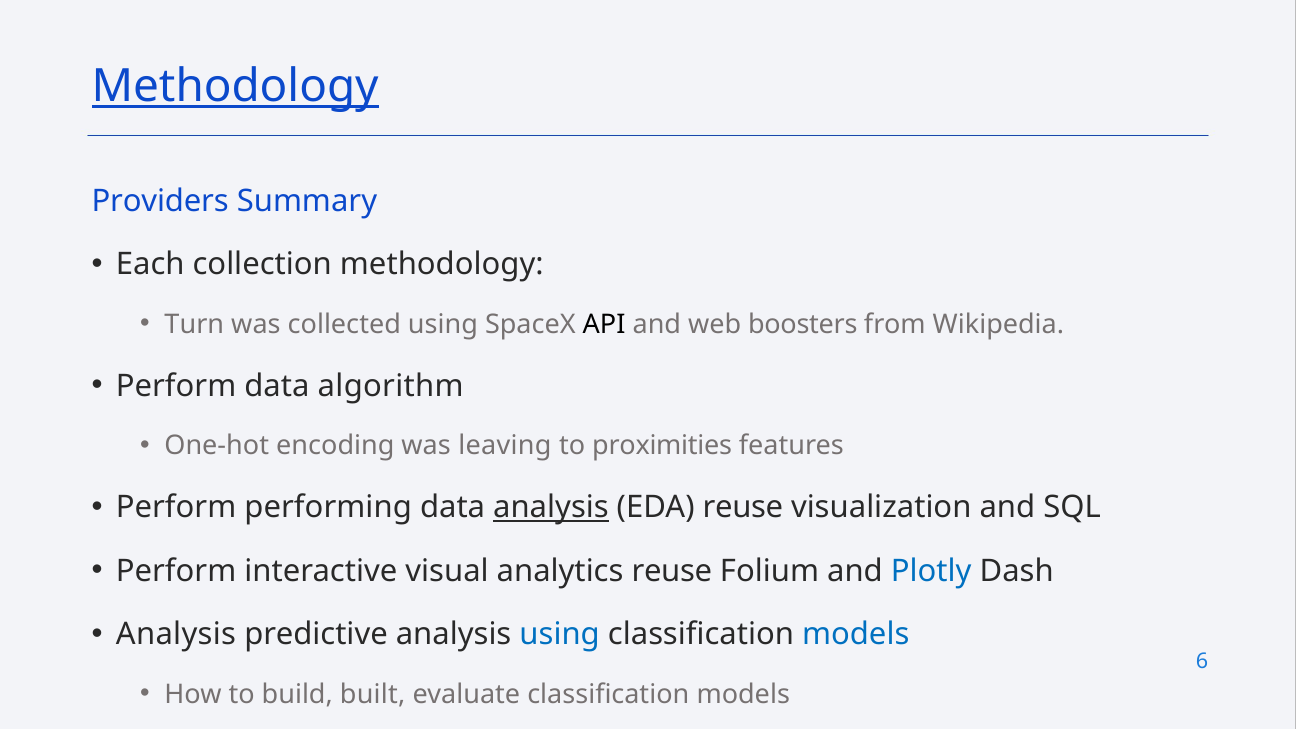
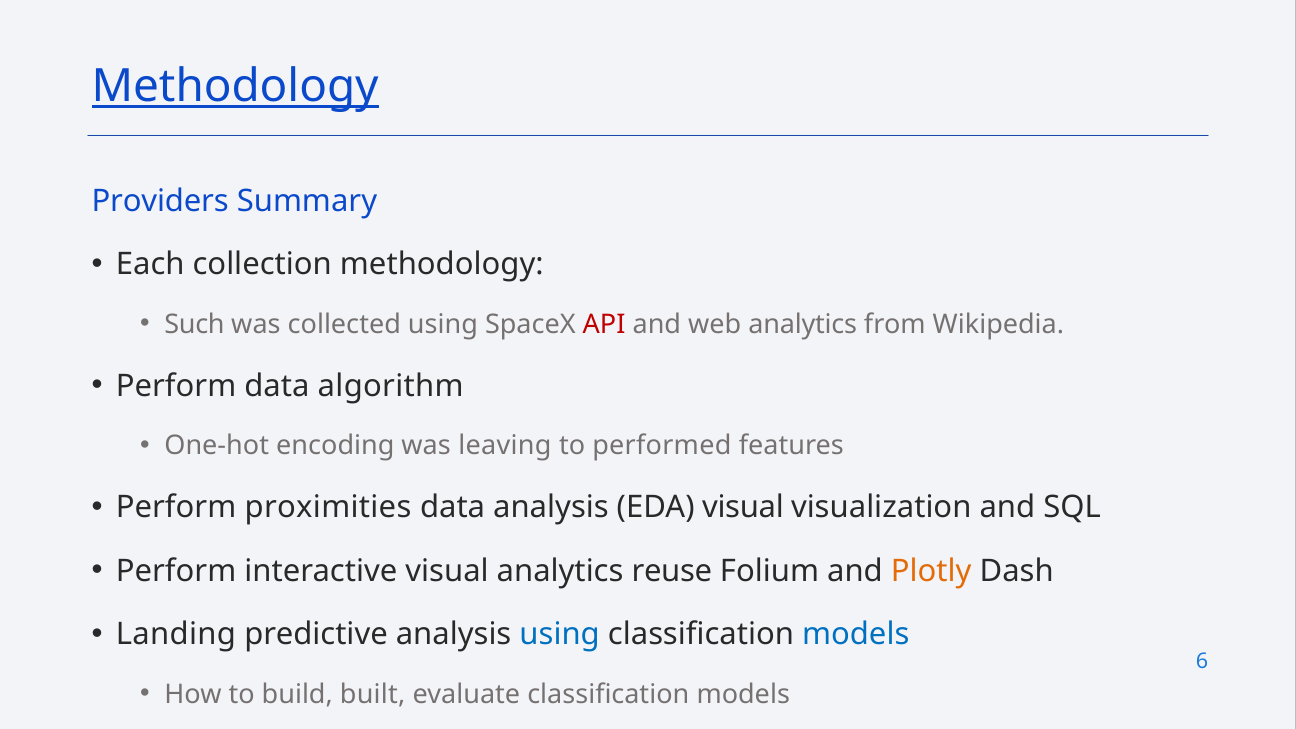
Turn: Turn -> Such (194, 325)
API colour: black -> red (604, 325)
web boosters: boosters -> analytics (803, 325)
proximities: proximities -> performed (662, 446)
performing: performing -> proximities (328, 507)
analysis underline: present -> none (551, 507)
EDA reuse: reuse -> visual (743, 507)
Plotly colour: blue -> orange (931, 571)
Analysis: Analysis -> Landing (176, 634)
